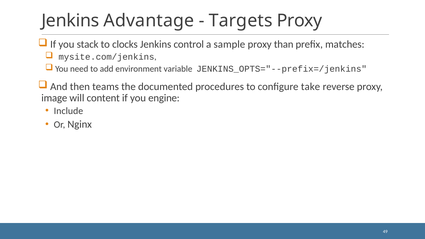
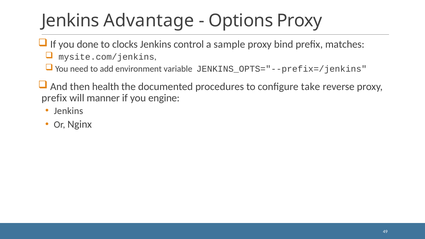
Targets: Targets -> Options (241, 21)
stack: stack -> done (88, 44)
than: than -> bind (284, 44)
teams: teams -> health (106, 87)
image: image -> prefix (54, 98)
content: content -> manner (103, 98)
Include: Include -> Jenkins (68, 111)
